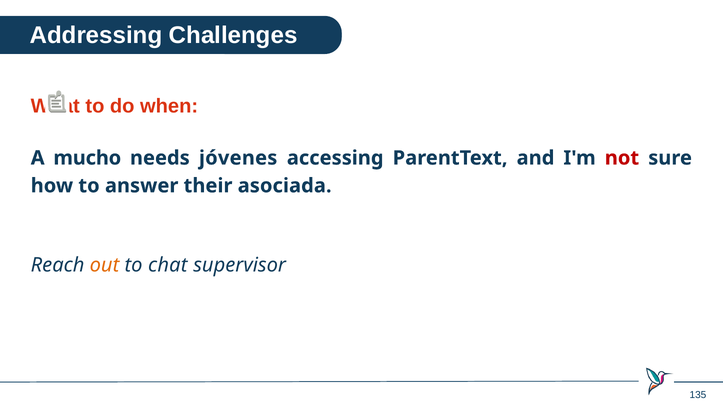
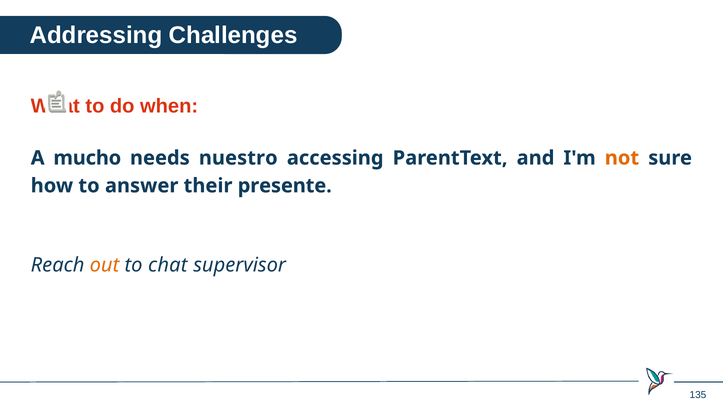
jóvenes: jóvenes -> nuestro (238, 158)
not colour: red -> orange (622, 158)
asociada: asociada -> presente (285, 186)
